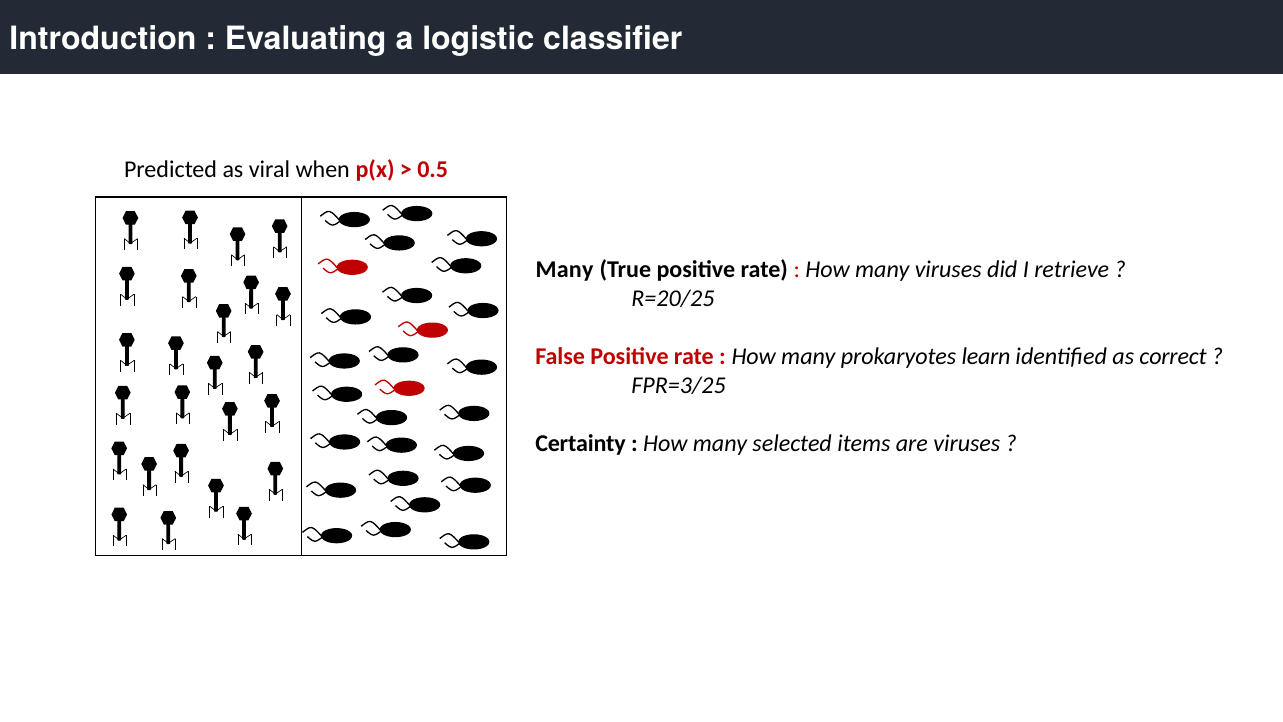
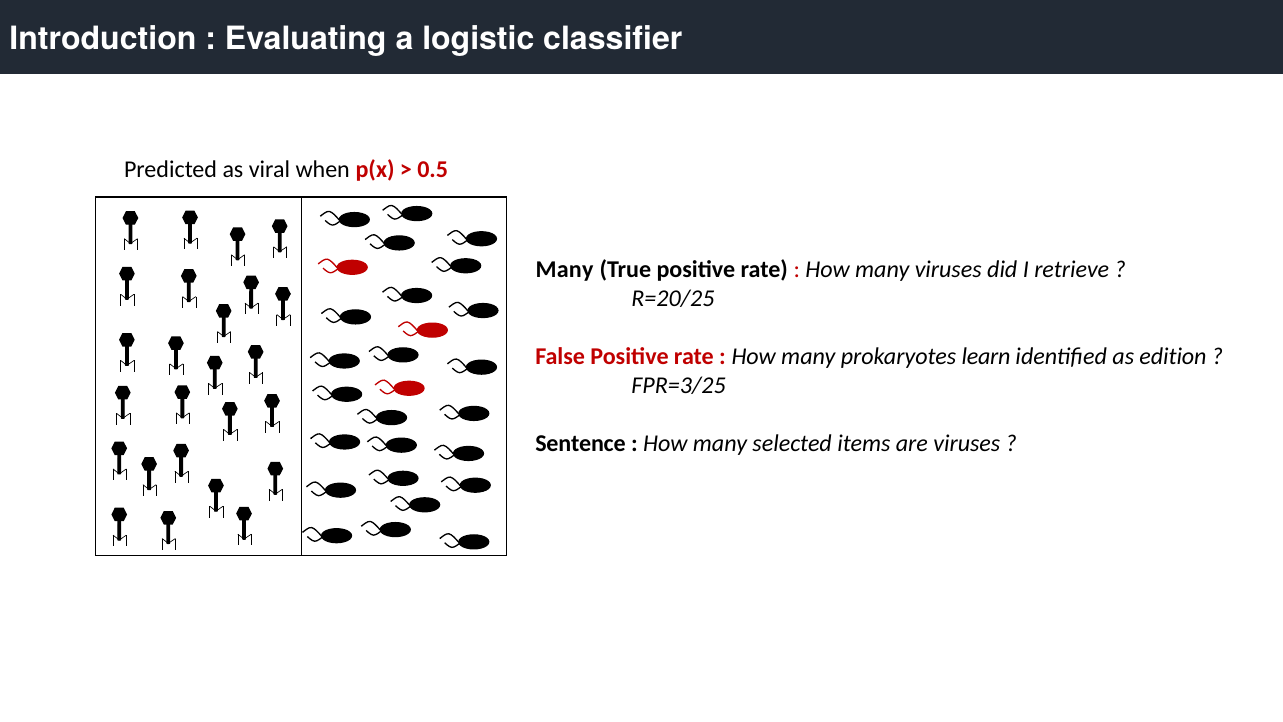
correct: correct -> edition (1173, 356)
Certainty: Certainty -> Sentence (580, 443)
